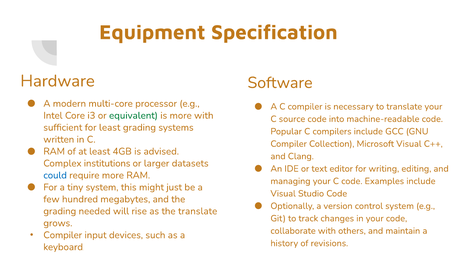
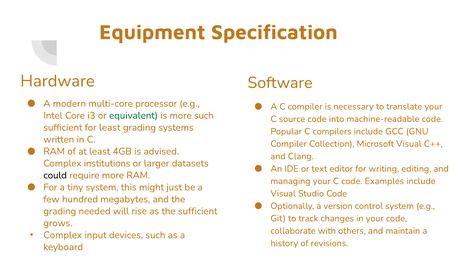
more with: with -> such (204, 115)
could colour: blue -> black (55, 175)
the translate: translate -> sufficient (198, 211)
Compiler: Compiler -> Complex (63, 234)
